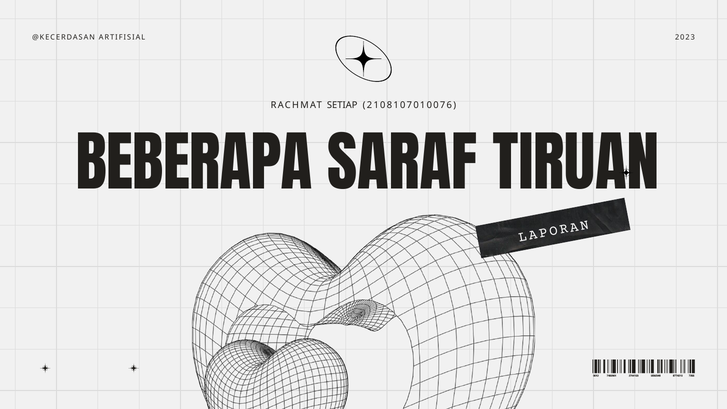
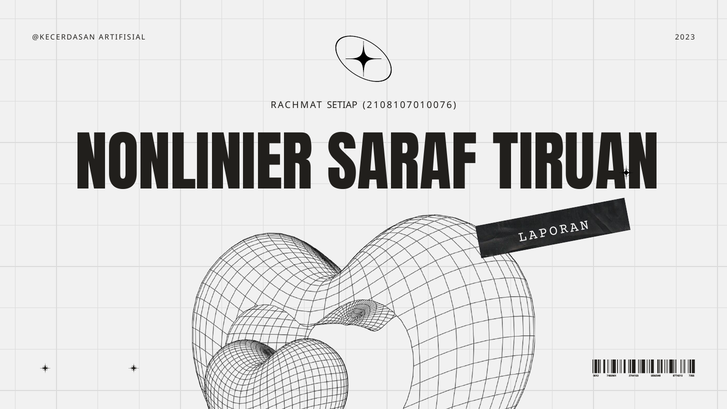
BEBERAPA: BEBERAPA -> NONLINIER (194, 167)
